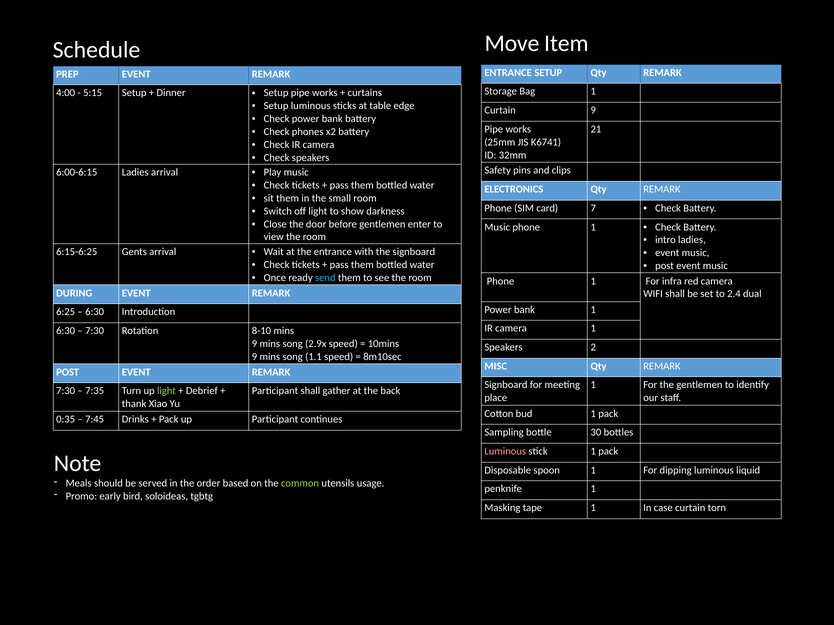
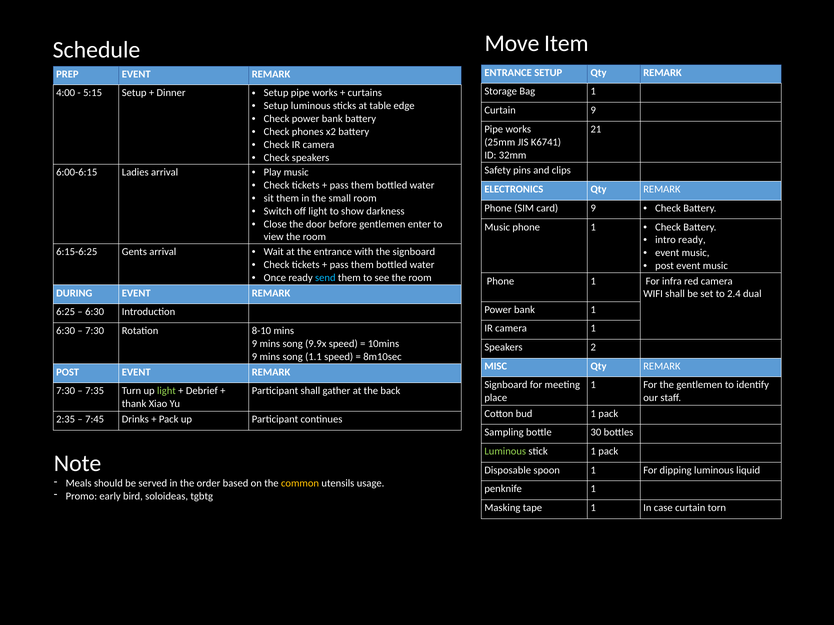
card 7: 7 -> 9 (593, 208)
intro ladies: ladies -> ready (692, 240)
2.9x: 2.9x -> 9.9x (316, 344)
0:35: 0:35 -> 2:35 (66, 420)
Luminous colour: pink -> light green (505, 452)
common colour: light green -> yellow (300, 484)
